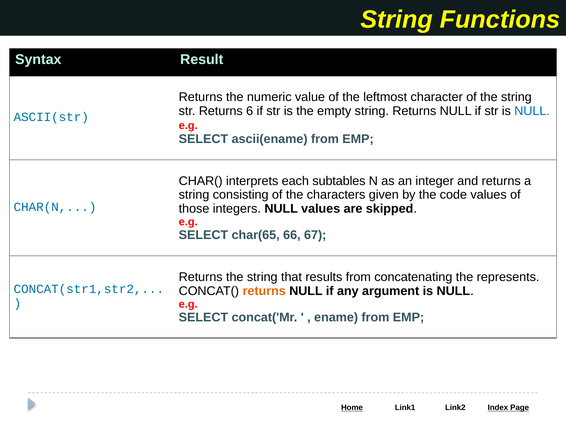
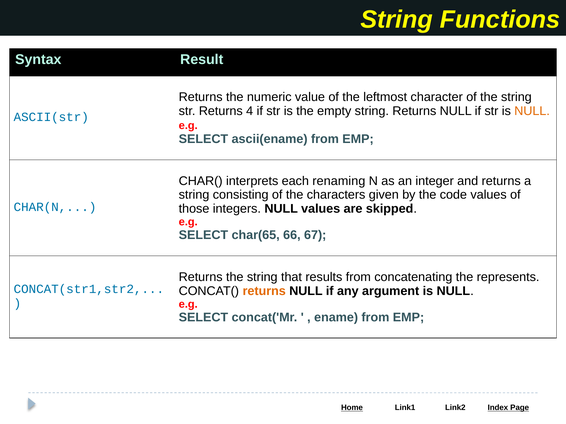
6: 6 -> 4 (250, 111)
NULL colour: blue -> orange (532, 111)
subtables: subtables -> renaming (339, 181)
